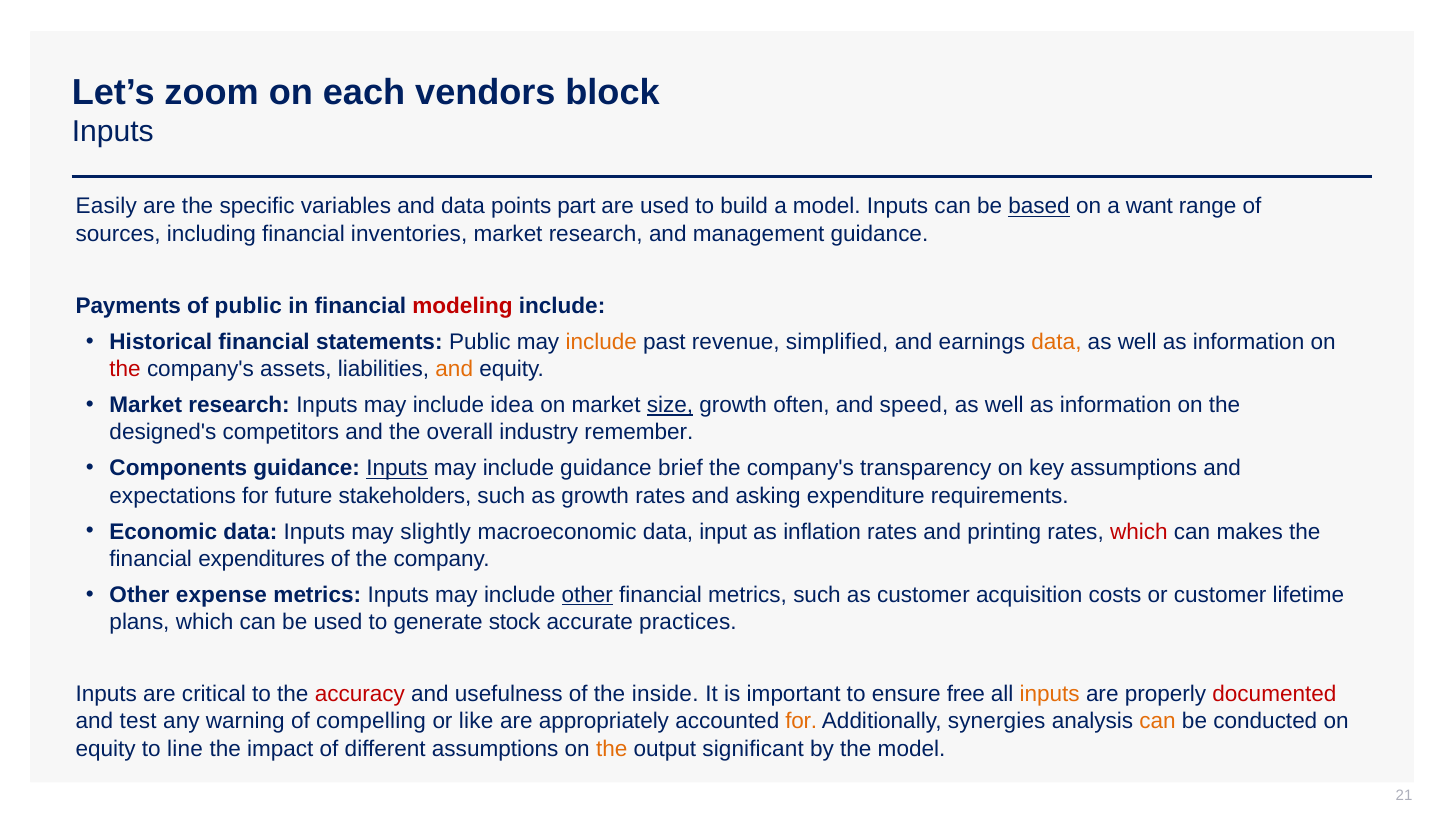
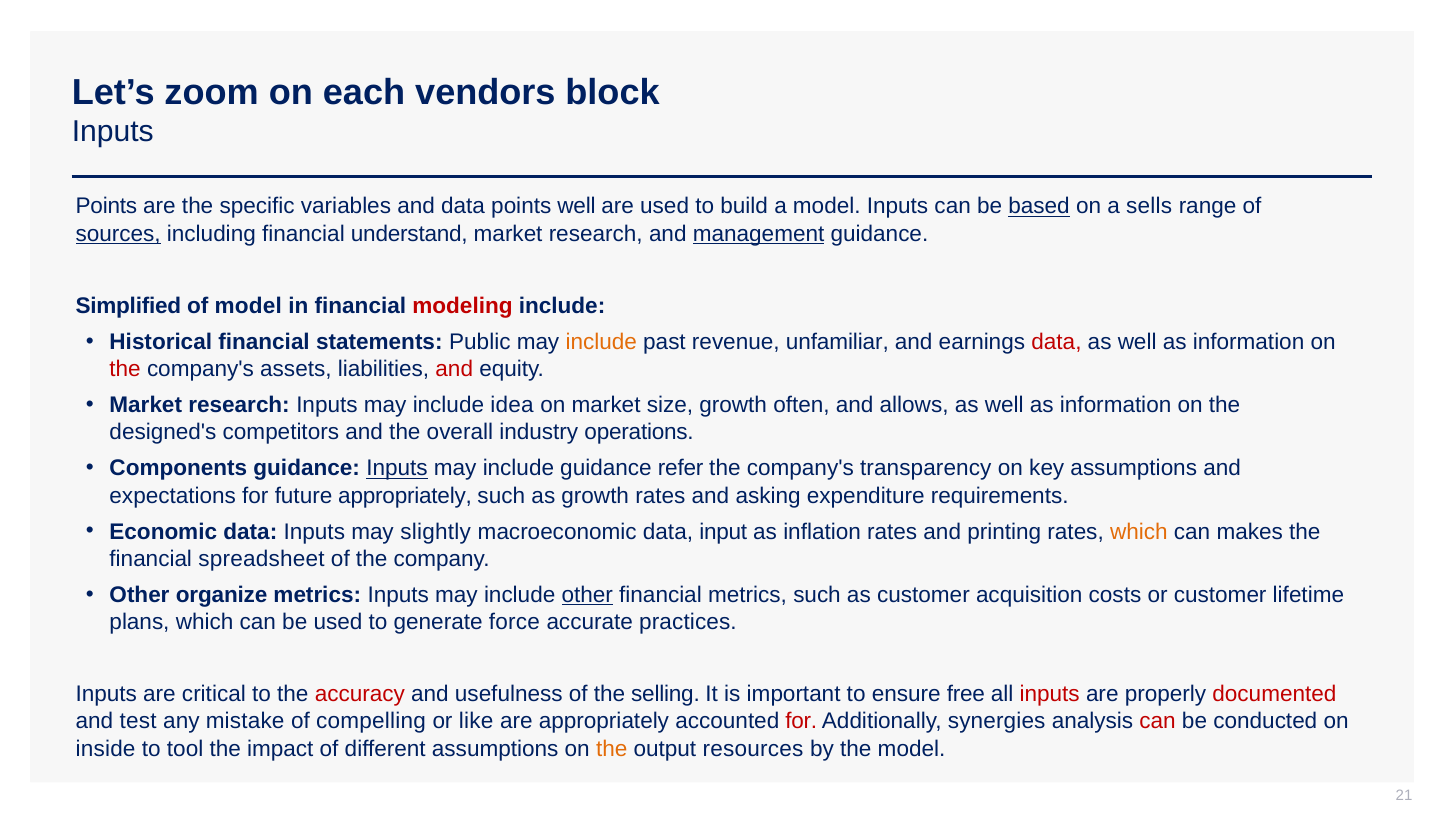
Easily: Easily -> Points (106, 206)
points part: part -> well (576, 206)
want: want -> sells (1149, 206)
sources underline: none -> present (118, 233)
inventories: inventories -> understand (409, 233)
management underline: none -> present (759, 233)
Payments: Payments -> Simplified (128, 306)
of public: public -> model (248, 306)
simplified: simplified -> unfamiliar (837, 342)
data colour: orange -> red (1056, 342)
and colour: orange -> red (454, 369)
size underline: present -> none (670, 405)
speed: speed -> allows (914, 405)
remember: remember -> operations (639, 432)
brief: brief -> refer (681, 468)
future stakeholders: stakeholders -> appropriately (405, 495)
which colour: red -> orange (1139, 531)
expenditures: expenditures -> spreadsheet (261, 558)
expense: expense -> organize (222, 594)
stock: stock -> force (514, 622)
inside: inside -> selling (665, 694)
inputs colour: orange -> red (1050, 694)
warning: warning -> mistake (245, 721)
for colour: orange -> red (801, 721)
can colour: orange -> red (1158, 721)
equity: equity -> inside (106, 748)
line: line -> tool (185, 748)
significant: significant -> resources (753, 748)
